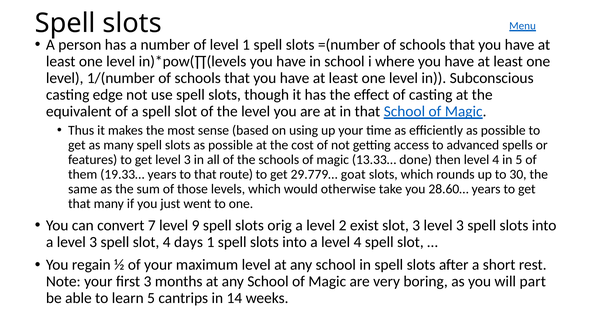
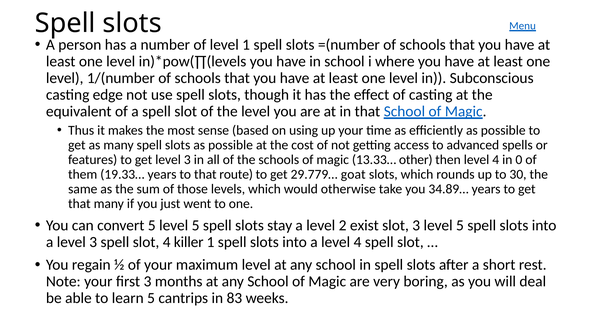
done: done -> other (416, 159)
in 5: 5 -> 0 (519, 159)
28.60…: 28.60… -> 34.89… (449, 189)
convert 7: 7 -> 5 (152, 225)
9: 9 -> 5 (196, 225)
orig: orig -> stay (280, 225)
3 level 3: 3 -> 5 (460, 225)
days: days -> killer (189, 242)
part: part -> deal (533, 281)
14: 14 -> 83 (234, 298)
